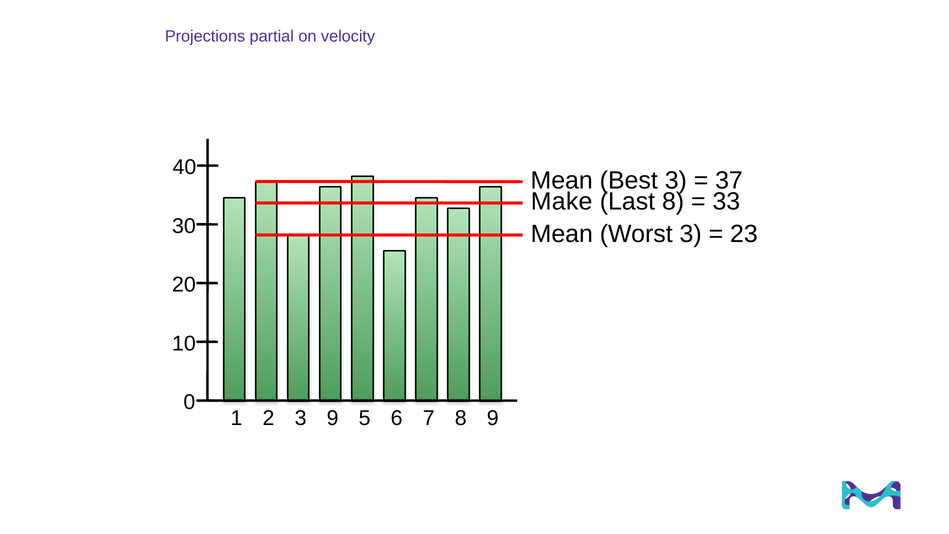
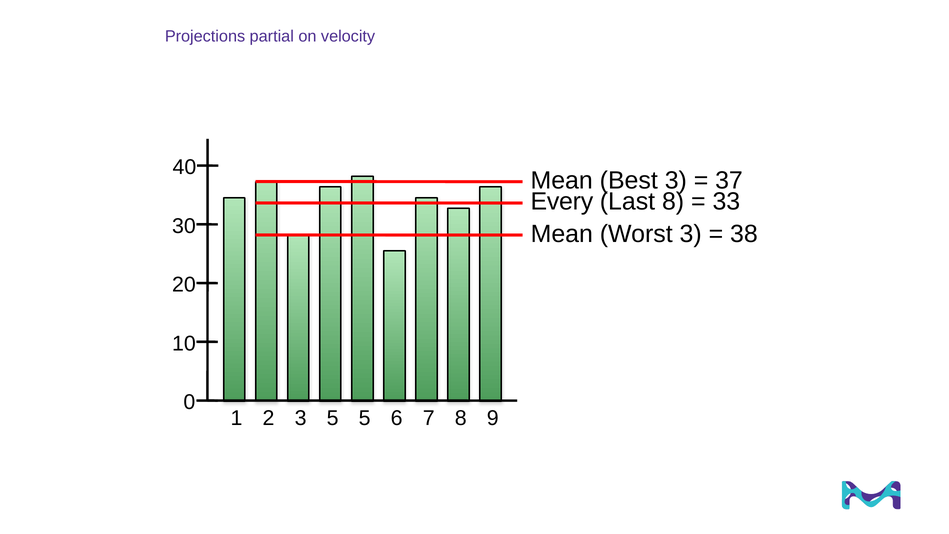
Make: Make -> Every (562, 202)
23: 23 -> 38 (744, 234)
3 9: 9 -> 5 (333, 418)
